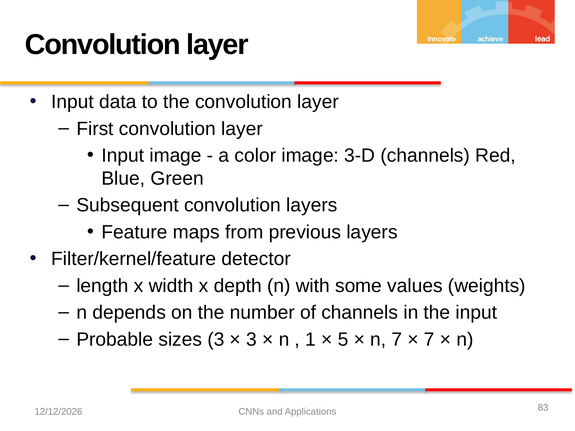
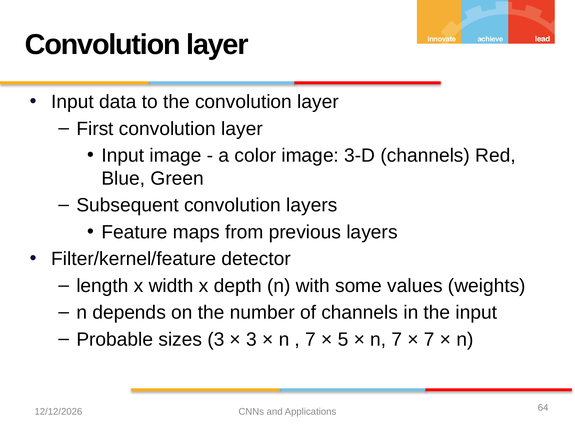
1: 1 -> 7 (311, 340)
83: 83 -> 64 (543, 408)
